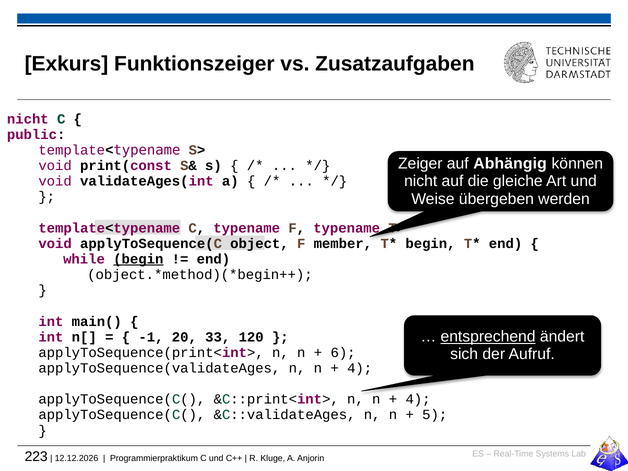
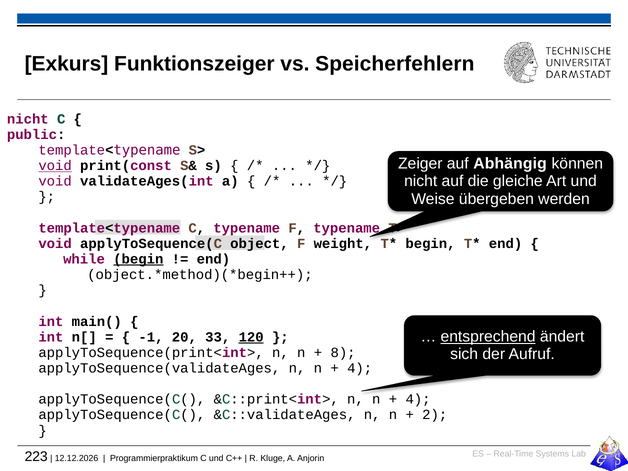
Zusatzaufgaben: Zusatzaufgaben -> Speicherfehlern (395, 64)
void underline: none -> present (55, 166)
member: member -> weight (343, 244)
120 underline: none -> present (251, 337)
6: 6 -> 8 (343, 353)
5: 5 -> 2 (435, 415)
